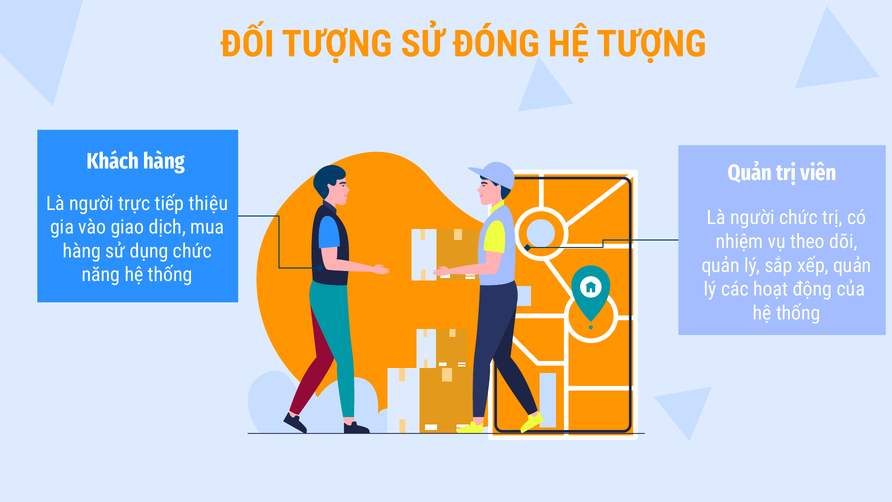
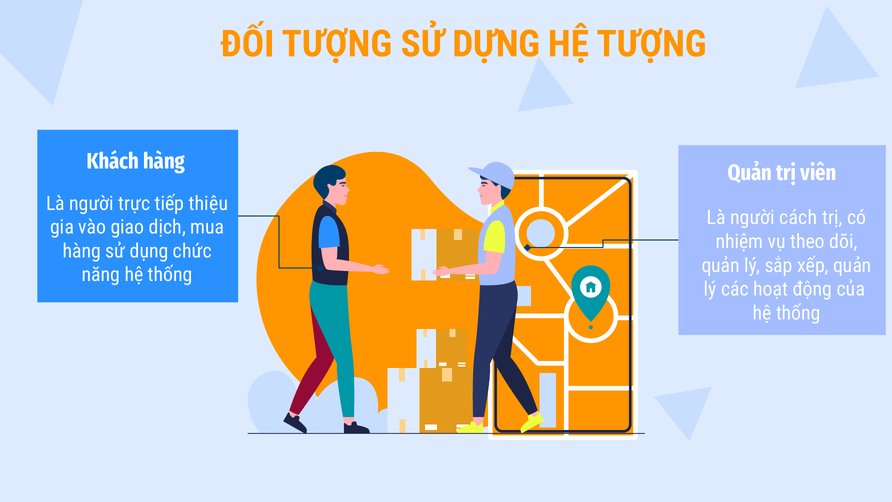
ĐÓNG: ĐÓNG -> DỰNG (496, 44)
người chức: chức -> cách (798, 218)
